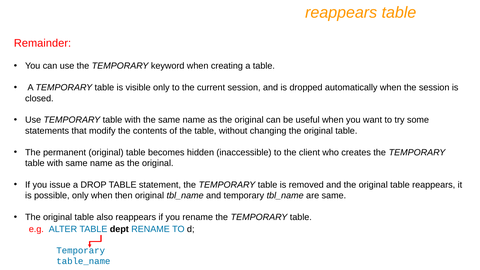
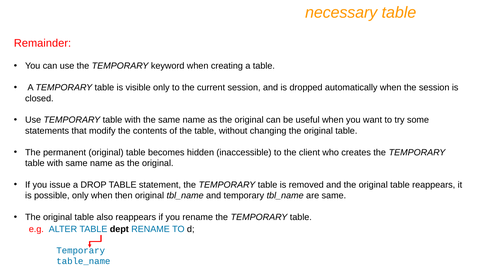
reappears: reappears -> necessary (341, 12)
